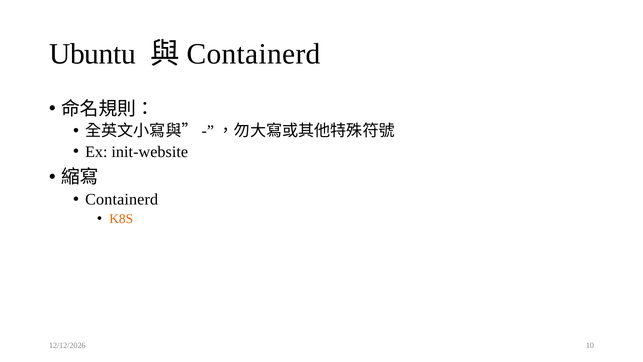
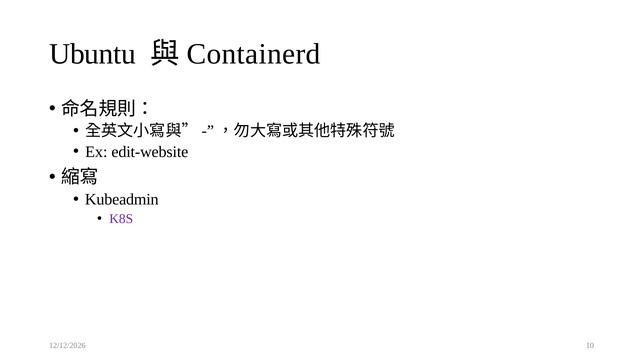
init-website: init-website -> edit-website (150, 152)
Containerd: Containerd -> Kubeadmin (122, 199)
K8S colour: orange -> purple (121, 218)
